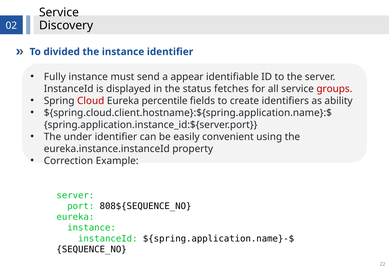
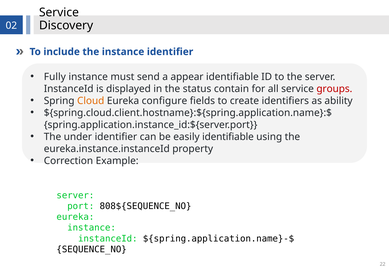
divided: divided -> include (62, 52)
fetches: fetches -> contain (231, 88)
Cloud colour: red -> orange (91, 100)
percentile: percentile -> configure (164, 100)
easily convenient: convenient -> identifiable (228, 136)
